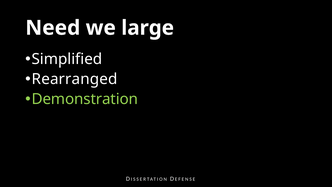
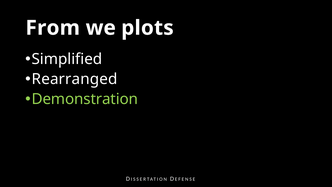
Need: Need -> From (53, 28)
large: large -> plots (147, 28)
